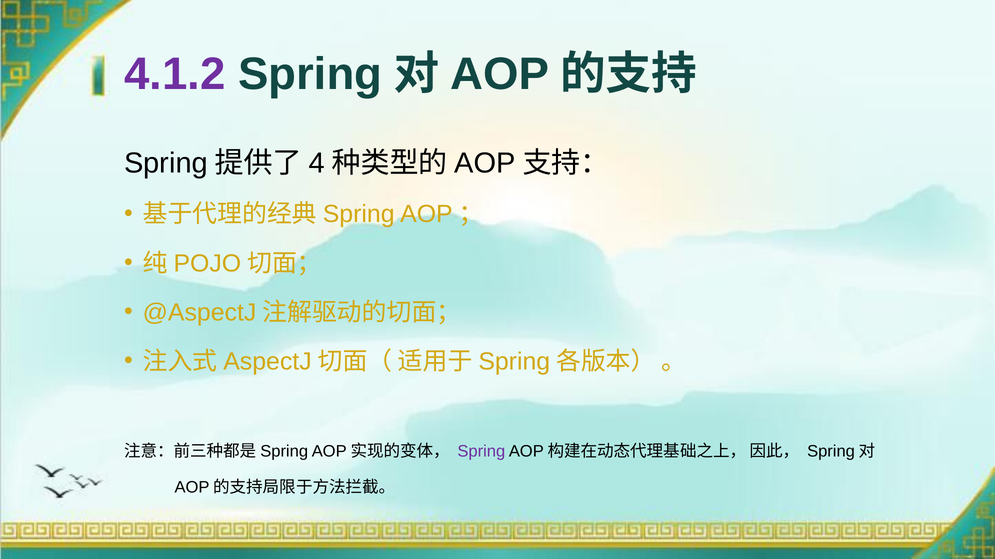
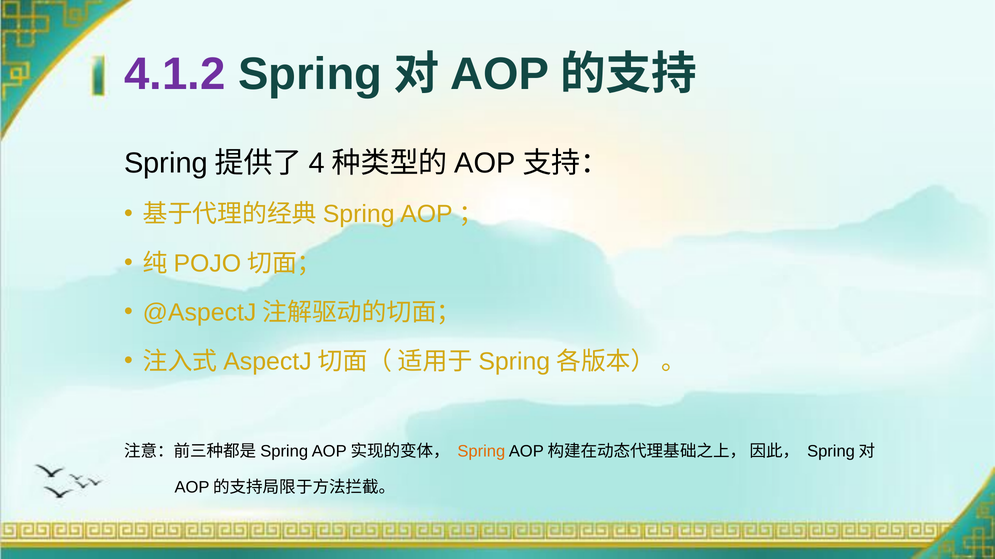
Spring colour: purple -> orange (481, 452)
